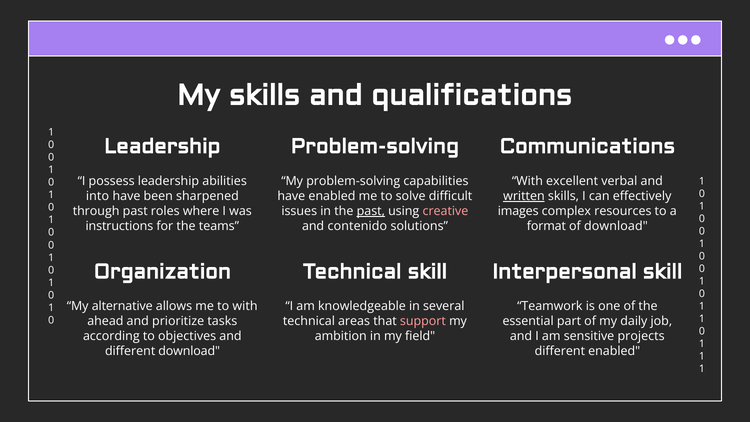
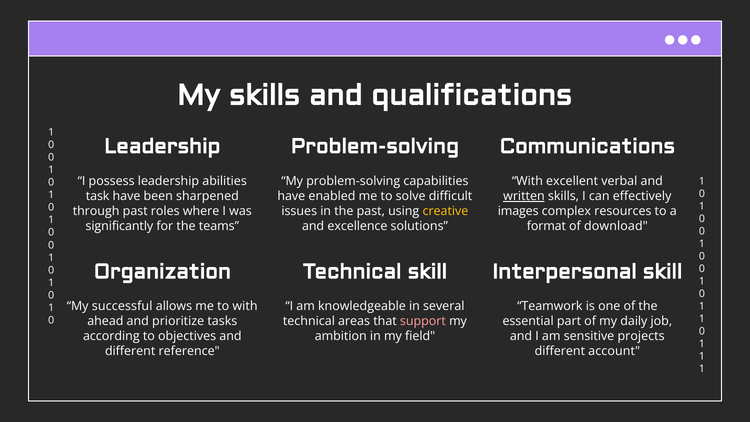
into: into -> task (98, 196)
past underline: present -> none (371, 211)
creative colour: pink -> yellow (445, 211)
instructions: instructions -> significantly (119, 226)
contenido: contenido -> excellence (357, 226)
alternative: alternative -> successful (122, 306)
different download: download -> reference (189, 351)
different enabled: enabled -> account (614, 351)
